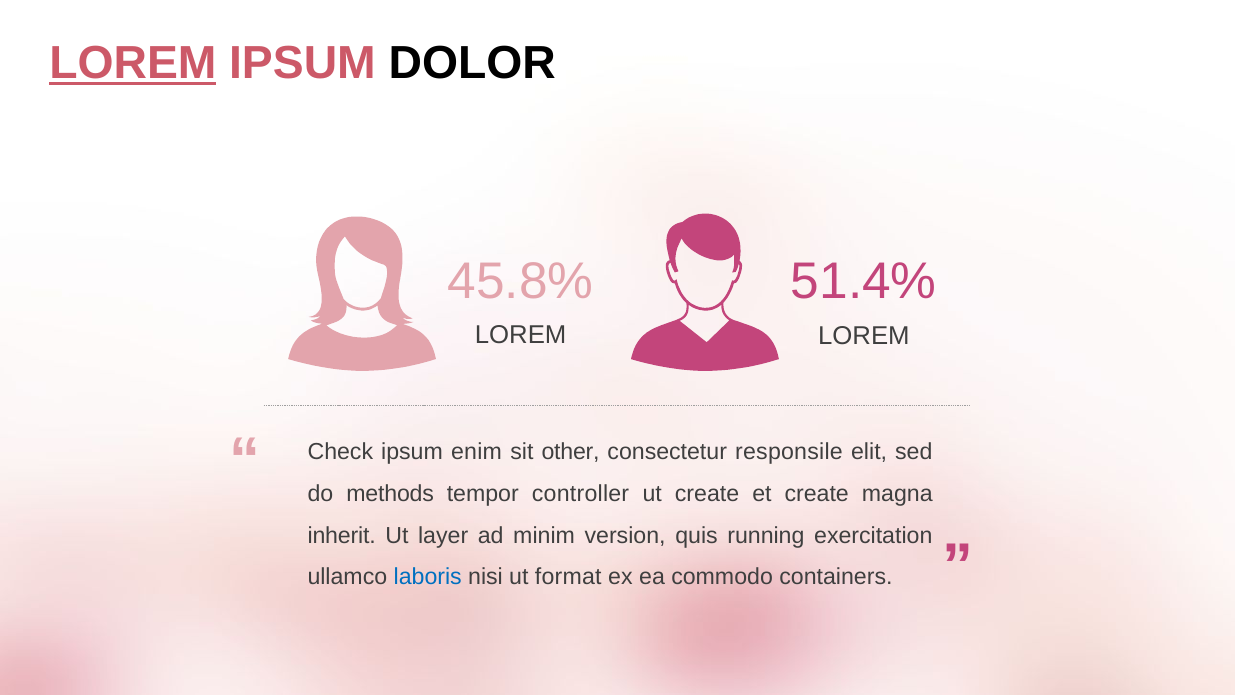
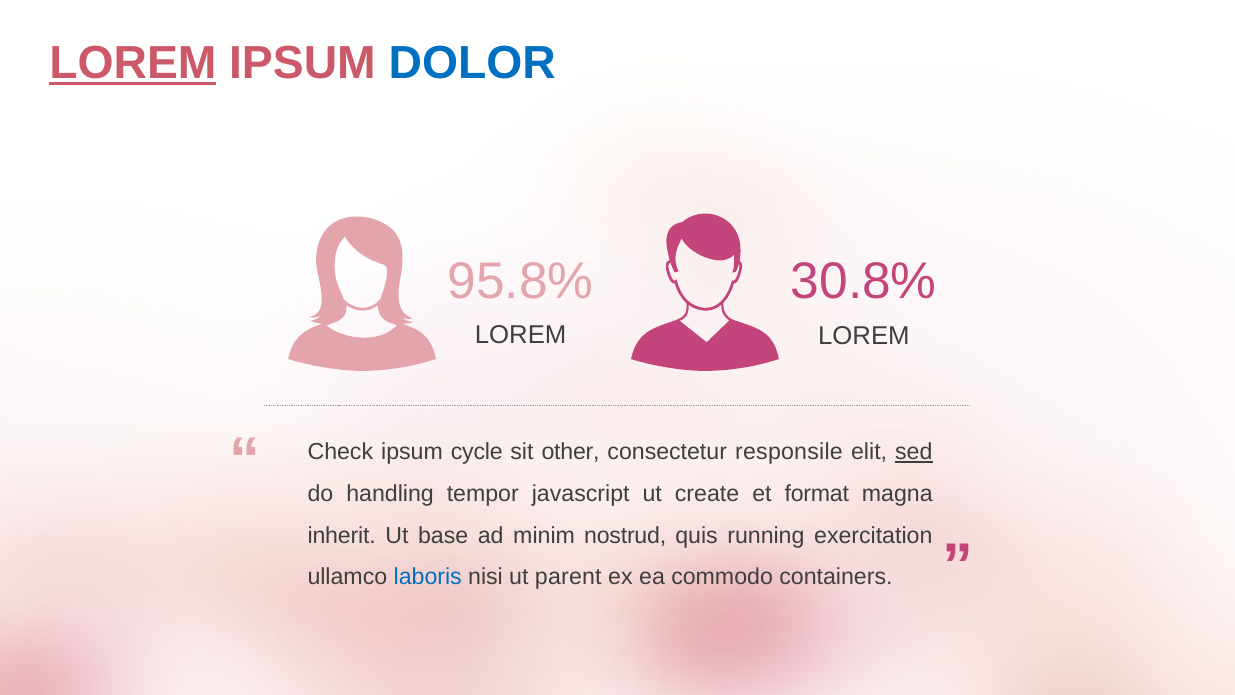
DOLOR colour: black -> blue (472, 63)
45.8%: 45.8% -> 95.8% (521, 282)
51.4%: 51.4% -> 30.8% (864, 282)
enim: enim -> cycle (477, 452)
sed underline: none -> present (914, 452)
methods: methods -> handling (390, 494)
controller: controller -> javascript (581, 494)
et create: create -> format (817, 494)
layer: layer -> base (443, 535)
version: version -> nostrud (625, 535)
format: format -> parent (568, 577)
